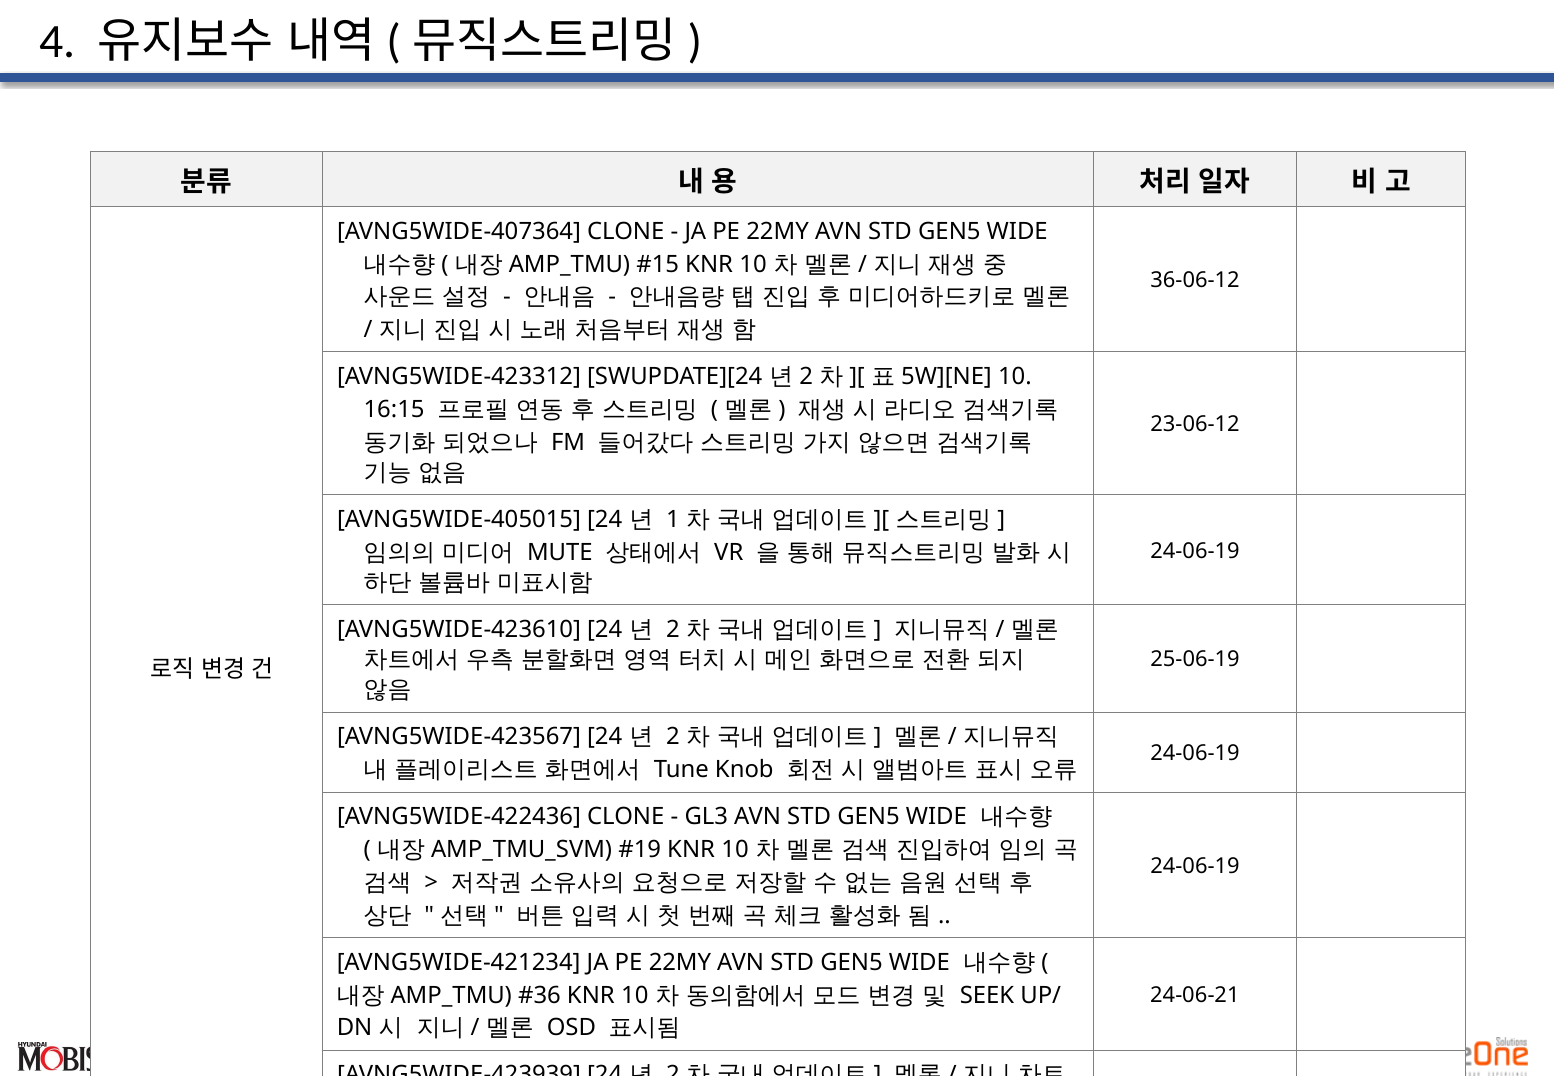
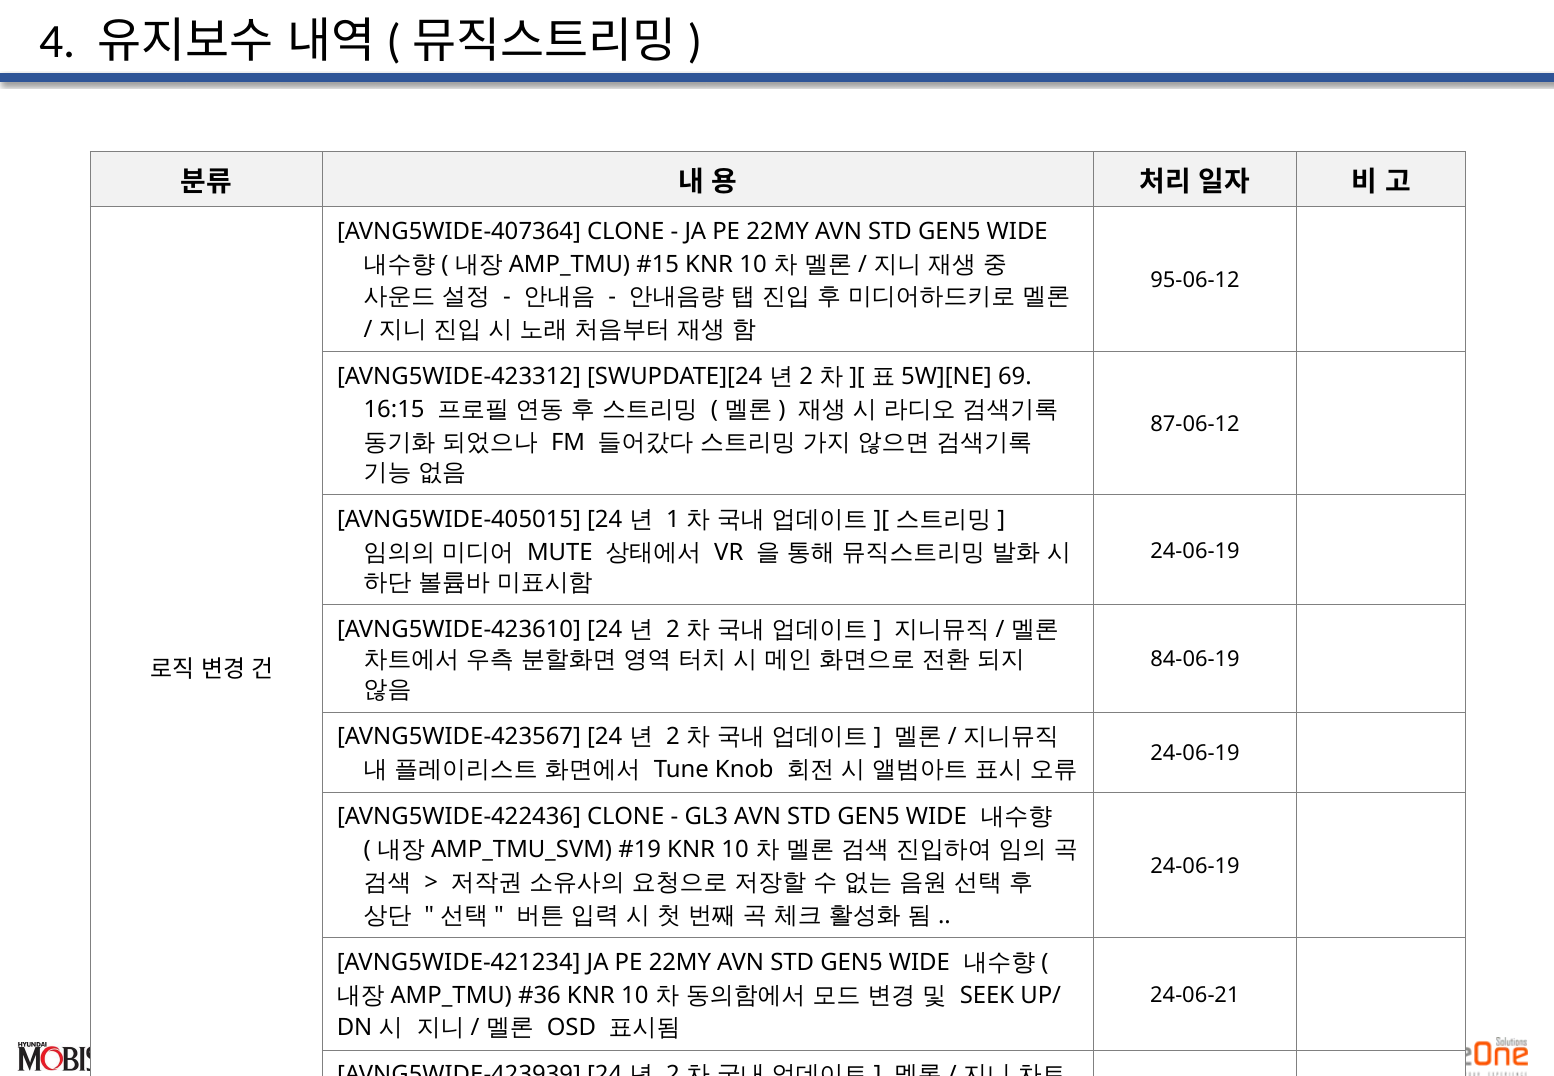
36-06-12: 36-06-12 -> 95-06-12 (1195, 281)
10: 10 -> 69 (1015, 377)
23-06-12: 23-06-12 -> 87-06-12 (1195, 425)
25-06-19: 25-06-19 -> 84-06-19 (1195, 660)
